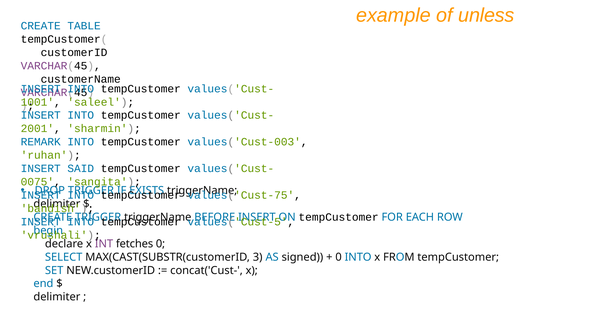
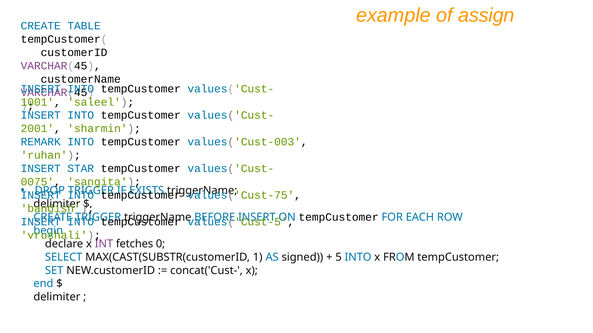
unless: unless -> assign (486, 15)
SAID: SAID -> STAR (81, 169)
3: 3 -> 1 (258, 257)
0: 0 -> 5 (339, 257)
